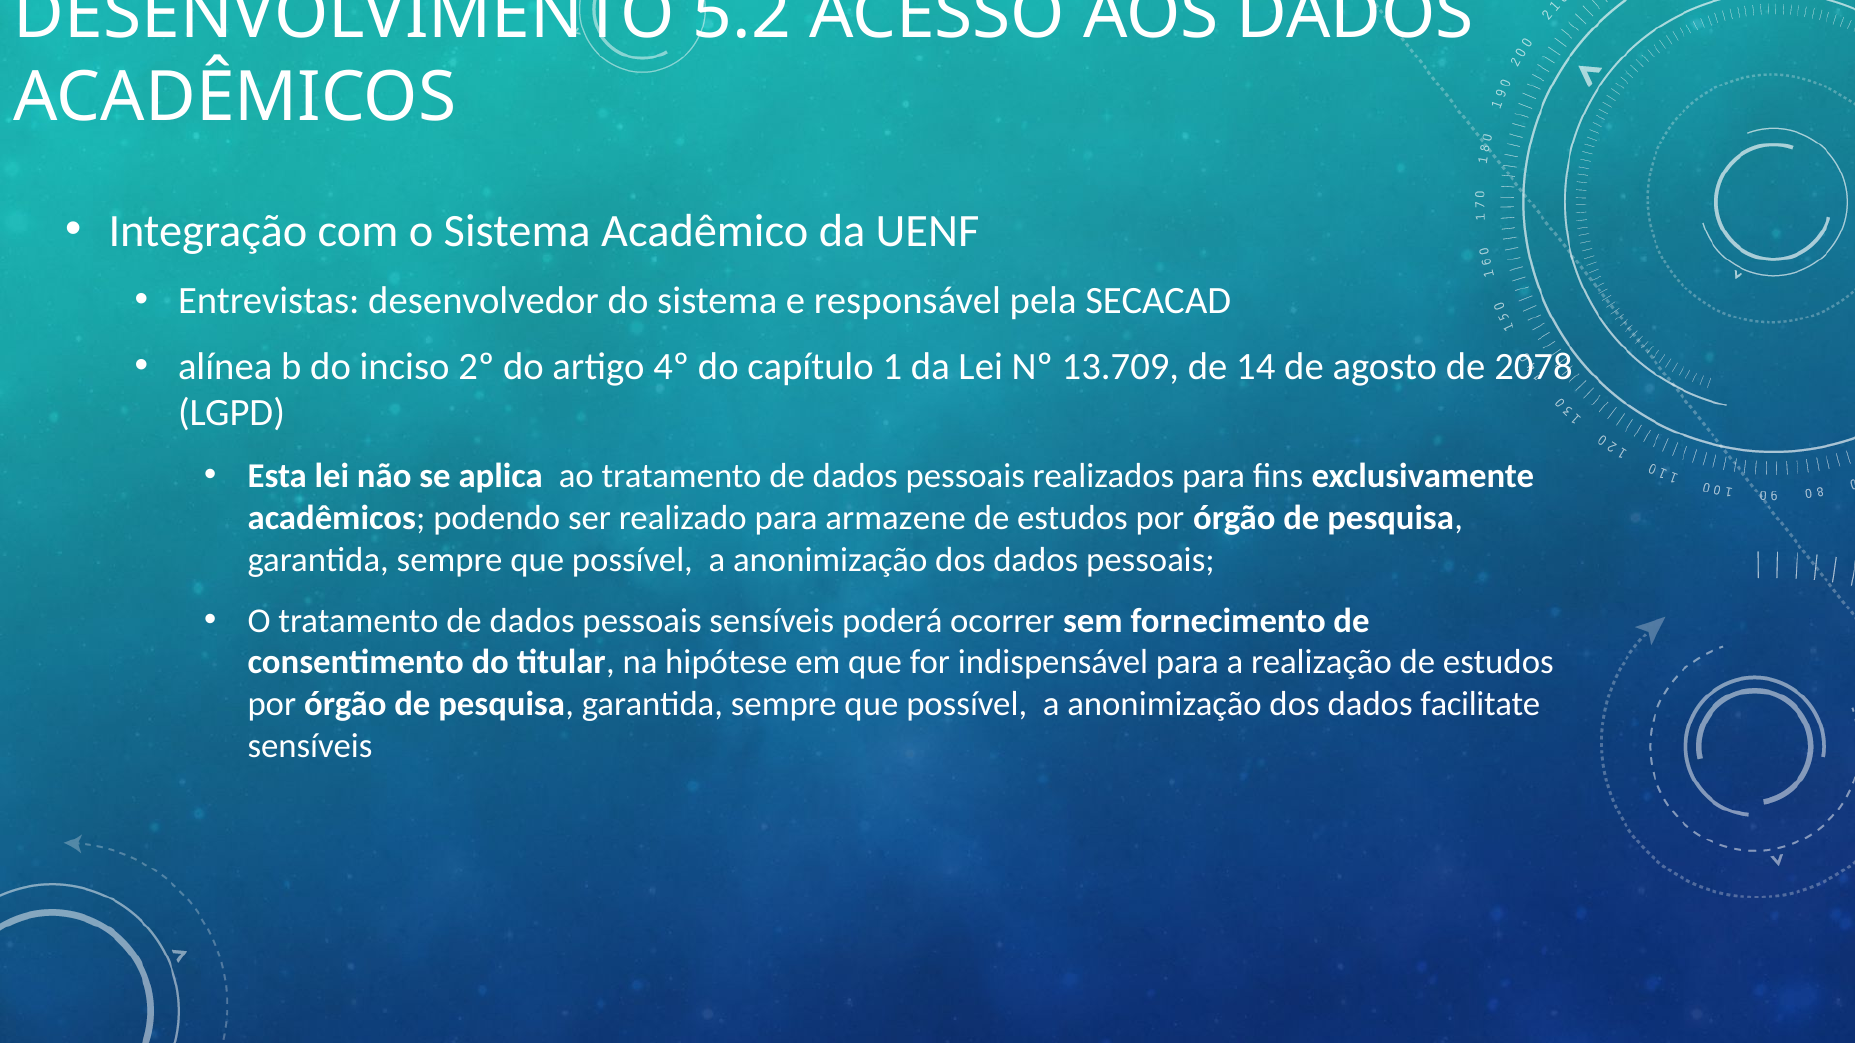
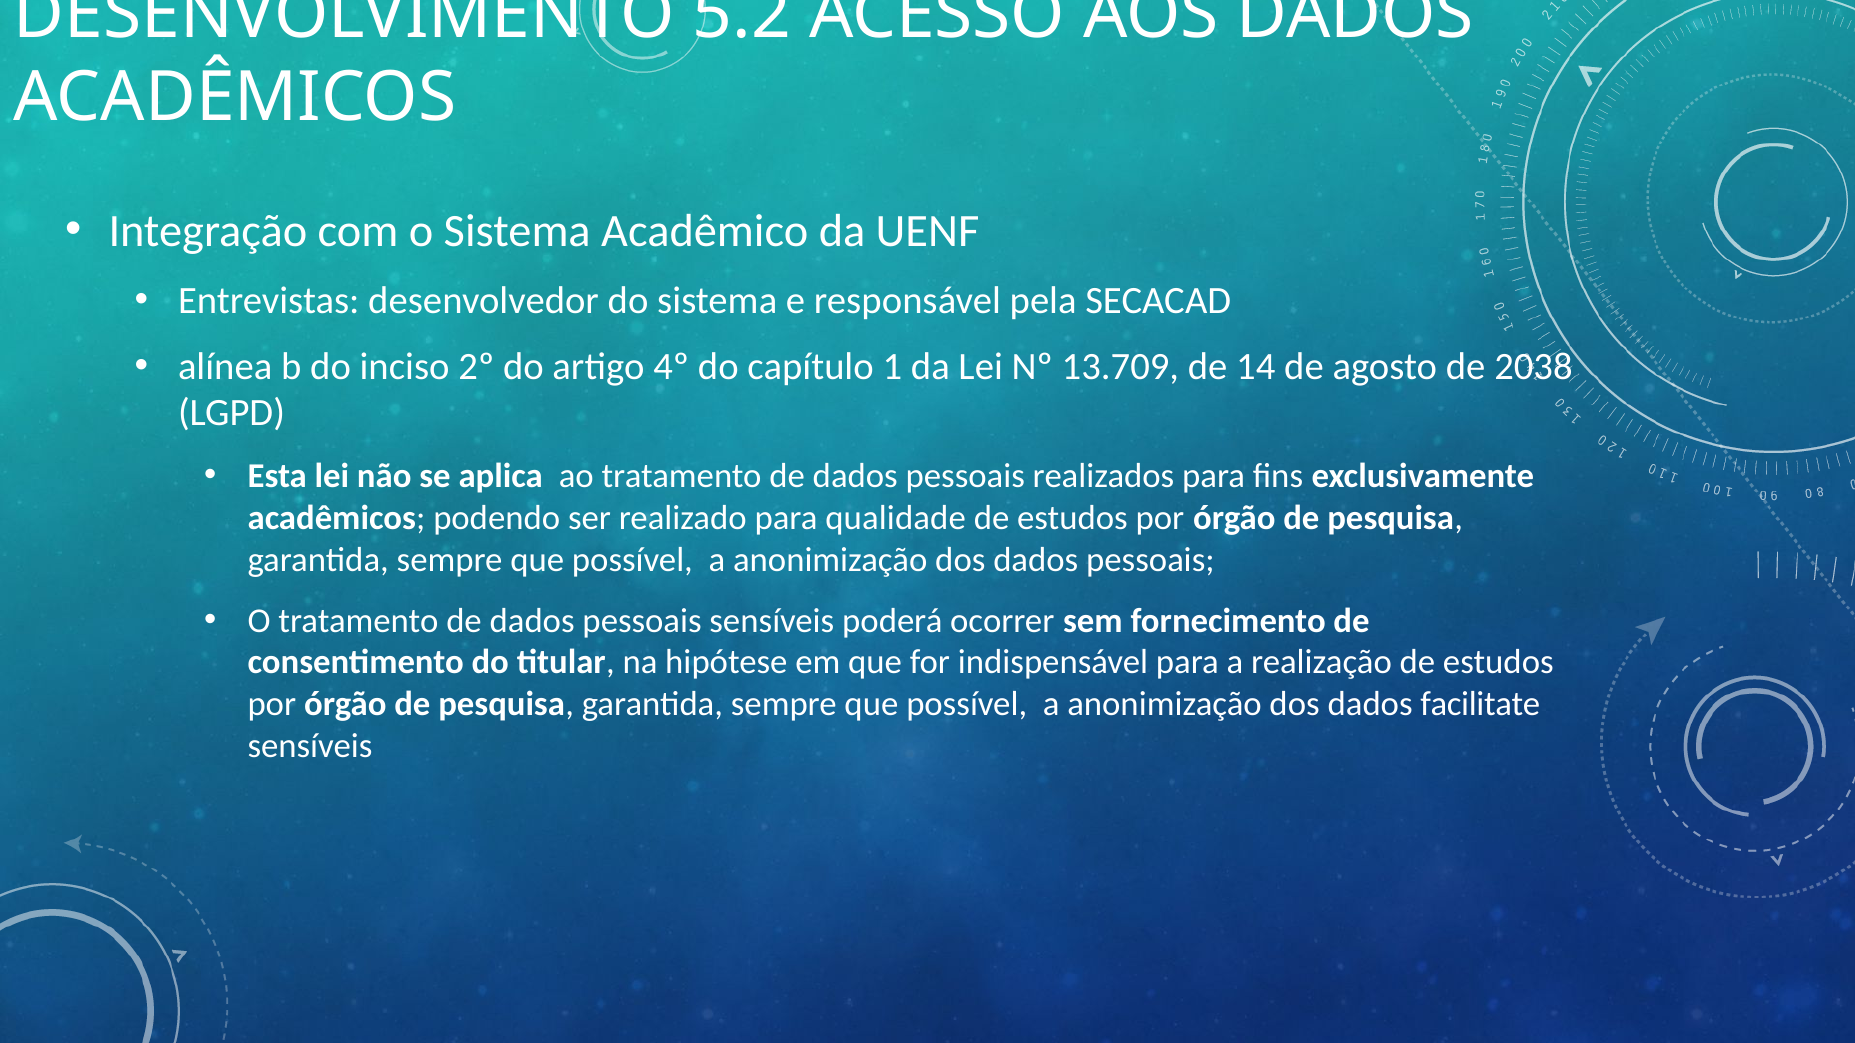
2078: 2078 -> 2038 (1533, 367)
armazene: armazene -> qualidade (896, 518)
